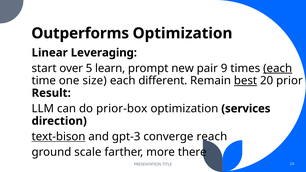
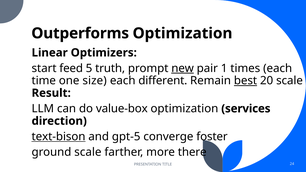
Leveraging: Leveraging -> Optimizers (104, 53)
over: over -> feed (71, 68)
learn: learn -> truth (110, 68)
new underline: none -> present (183, 68)
9: 9 -> 1 (224, 68)
each underline: present -> none (278, 68)
20 prior: prior -> scale (289, 81)
prior-box: prior-box -> value-box (122, 109)
gpt-3: gpt-3 -> gpt-5 (126, 137)
reach: reach -> foster (212, 137)
